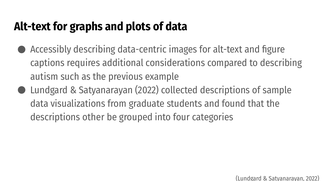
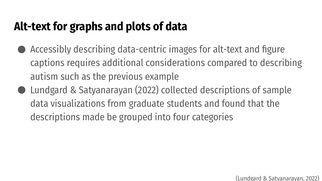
other: other -> made (94, 117)
